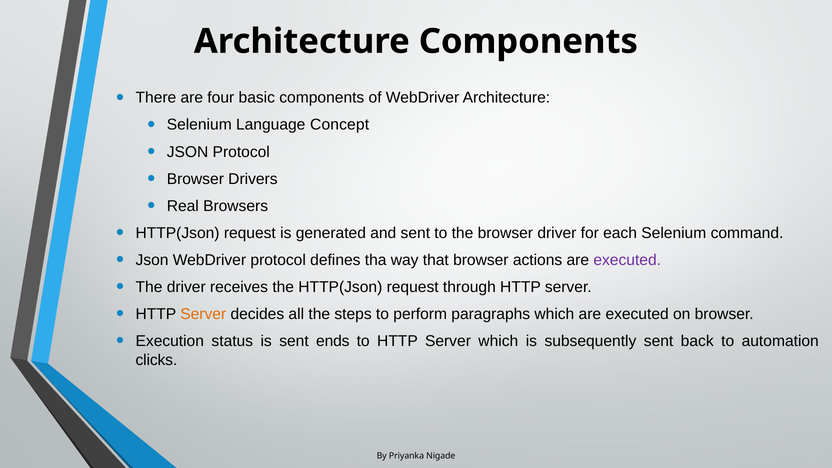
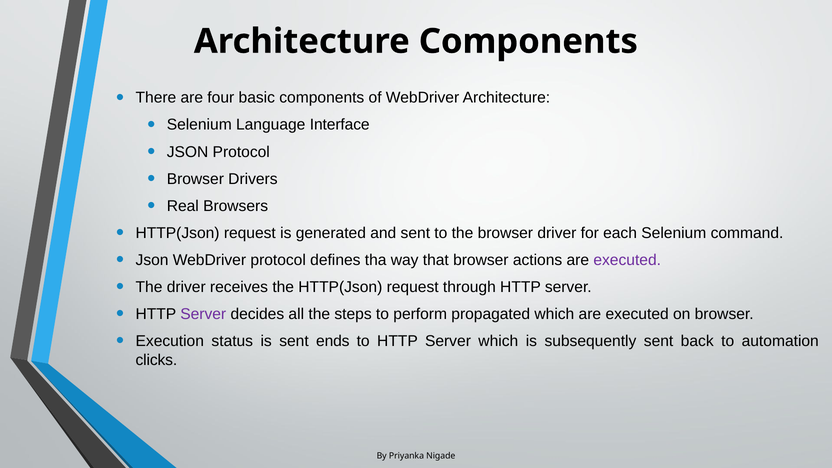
Concept: Concept -> Interface (340, 125)
Server colour: orange -> purple (203, 314)
paragraphs: paragraphs -> propagated (491, 314)
